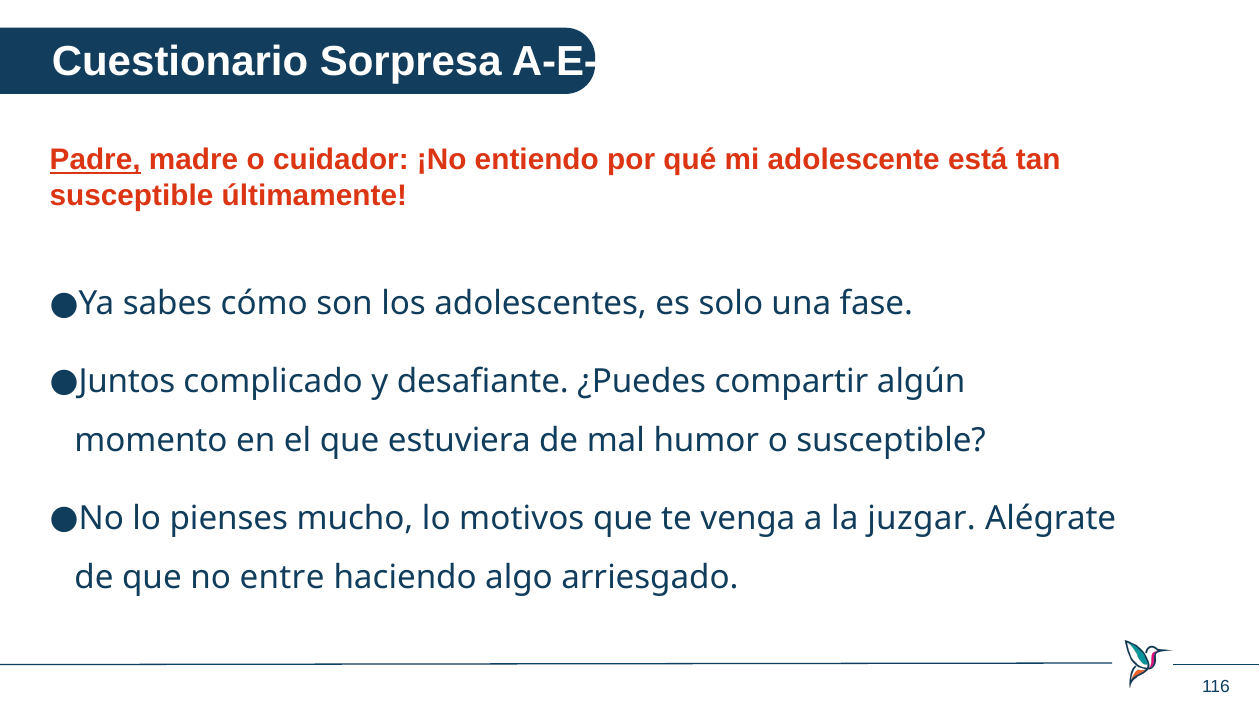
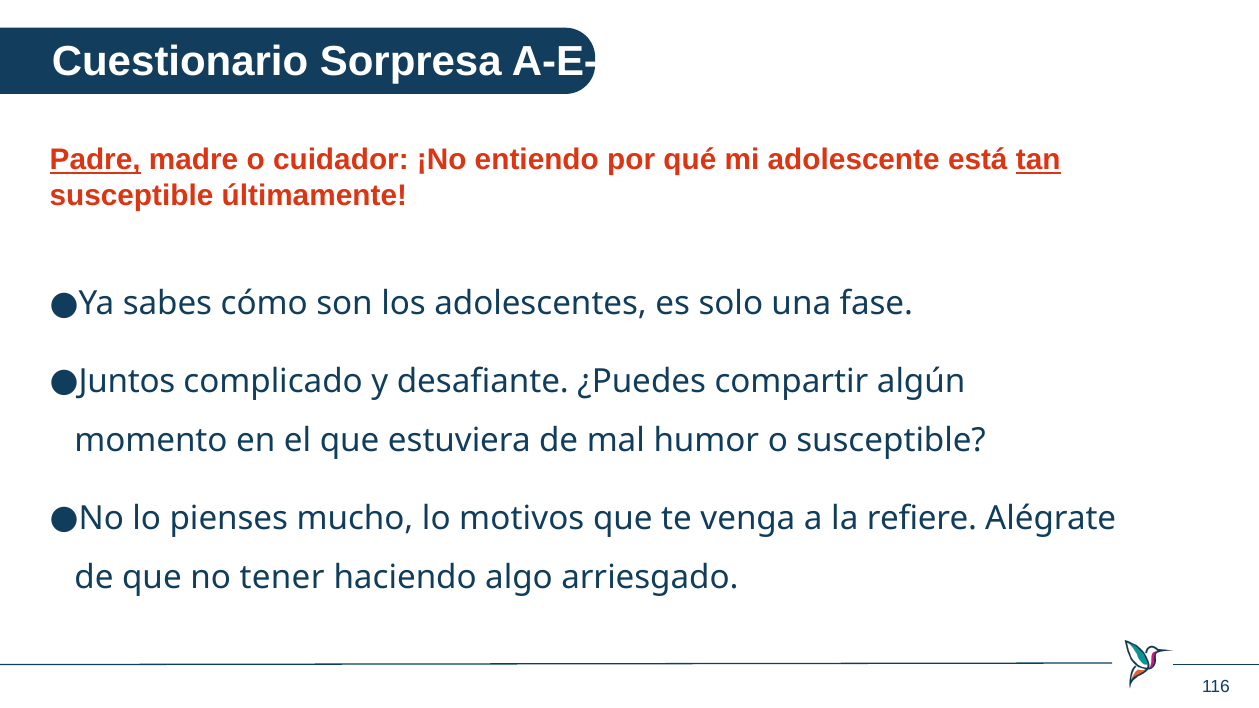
tan underline: none -> present (1038, 160)
juzgar: juzgar -> refiere (922, 518)
entre: entre -> tener (282, 578)
